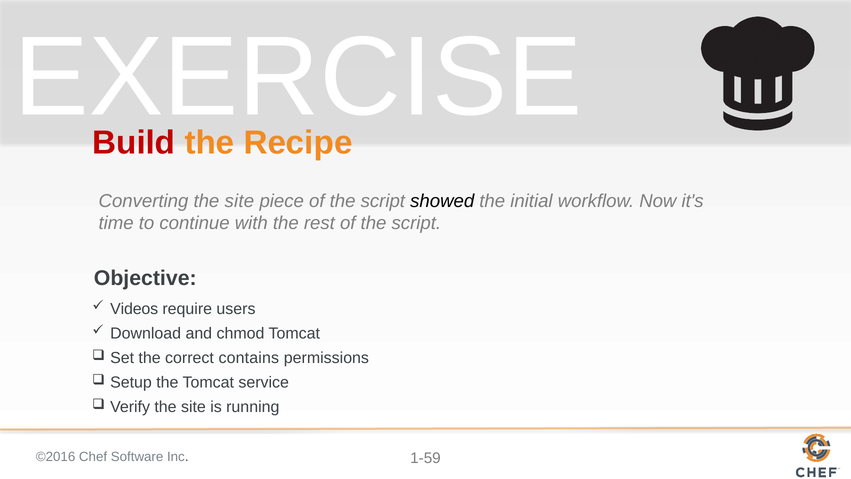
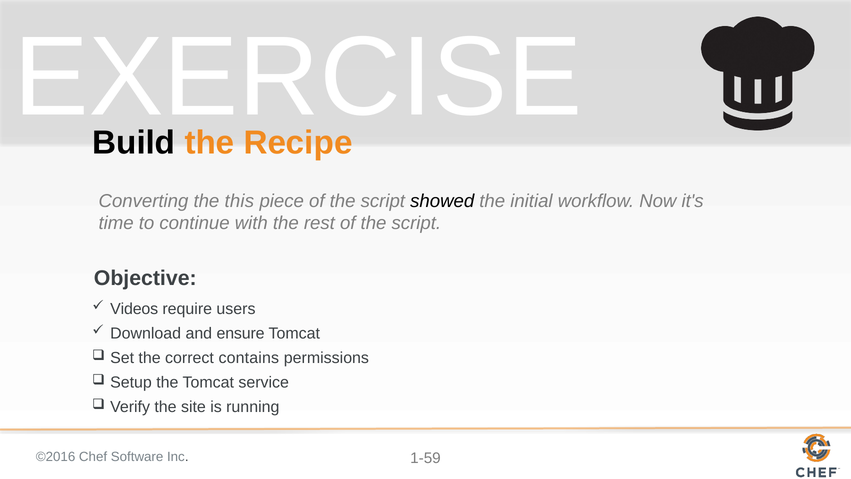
Build colour: red -> black (134, 143)
Converting the site: site -> this (239, 201)
chmod: chmod -> ensure (241, 333)
